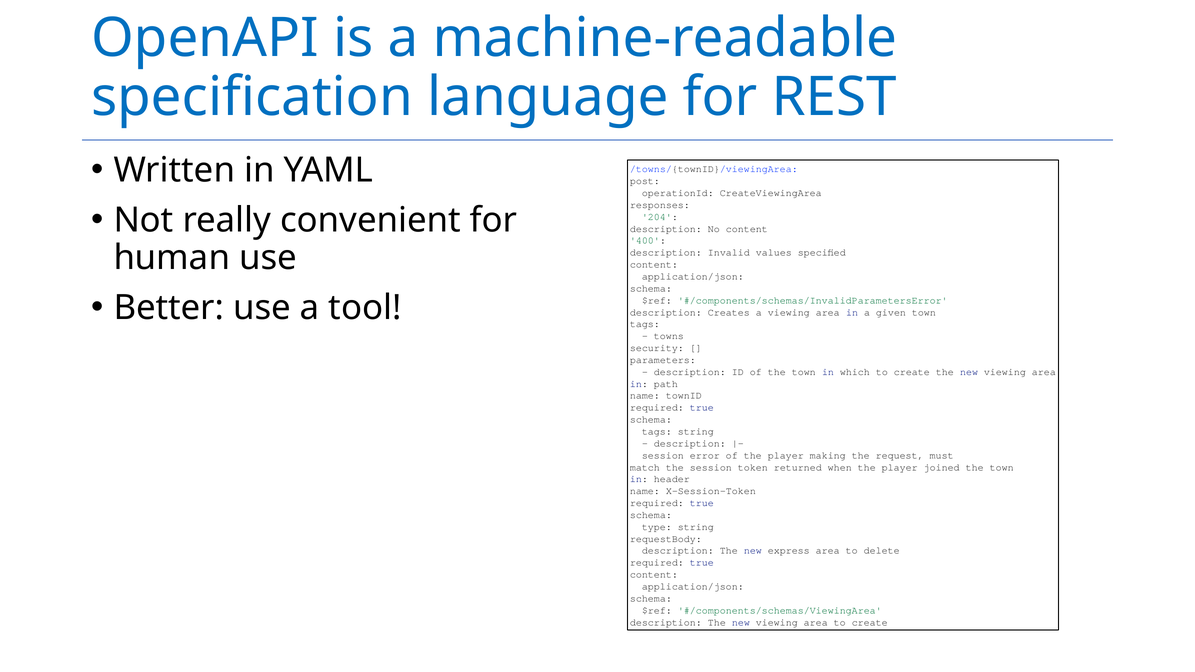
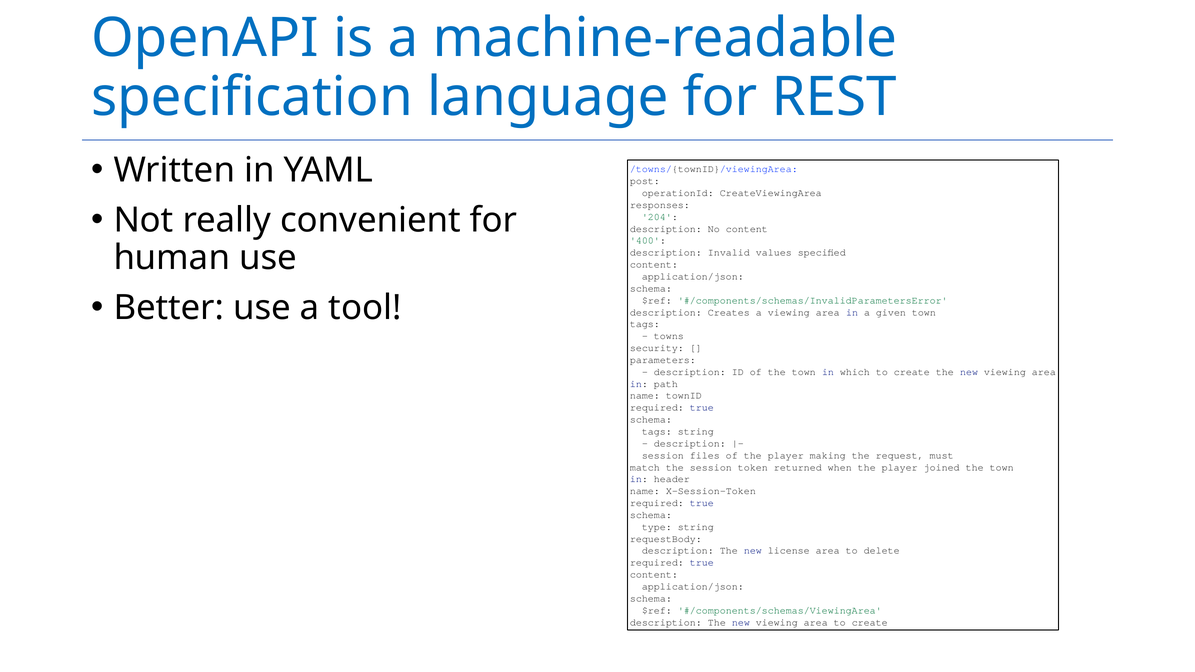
error: error -> files (705, 455)
express: express -> license (789, 551)
